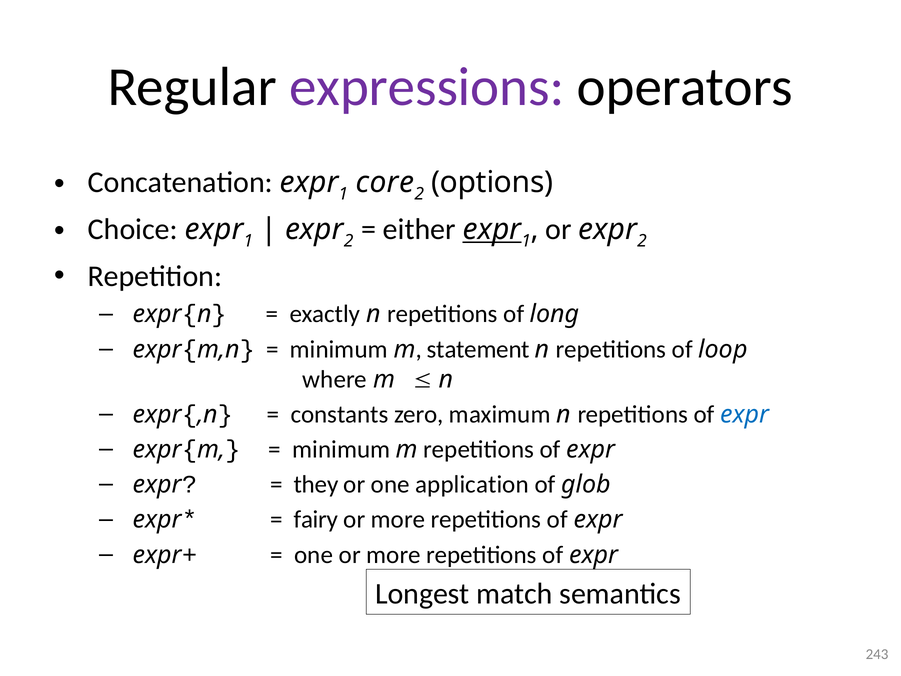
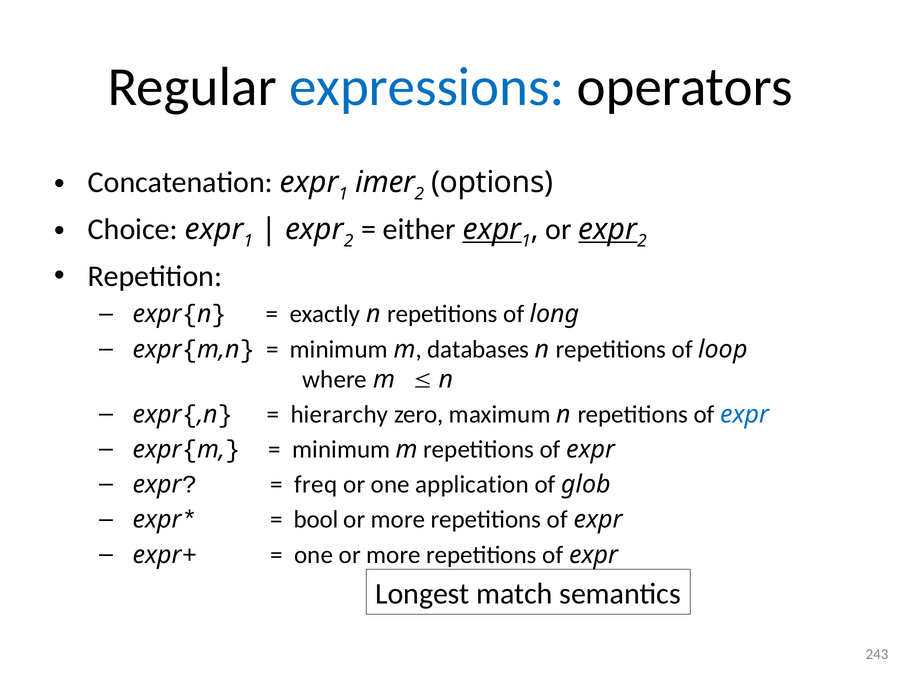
expressions colour: purple -> blue (427, 87)
core: core -> imer (385, 182)
expr underline: none -> present (608, 229)
statement: statement -> databases (478, 349)
constants: constants -> hierarchy (339, 414)
they: they -> freq (316, 484)
fairy: fairy -> bool (316, 520)
